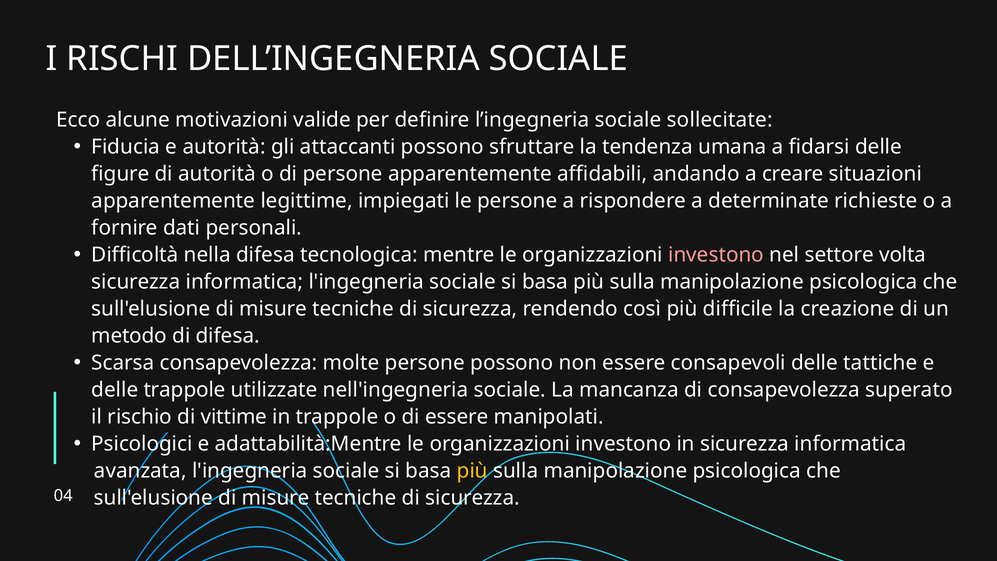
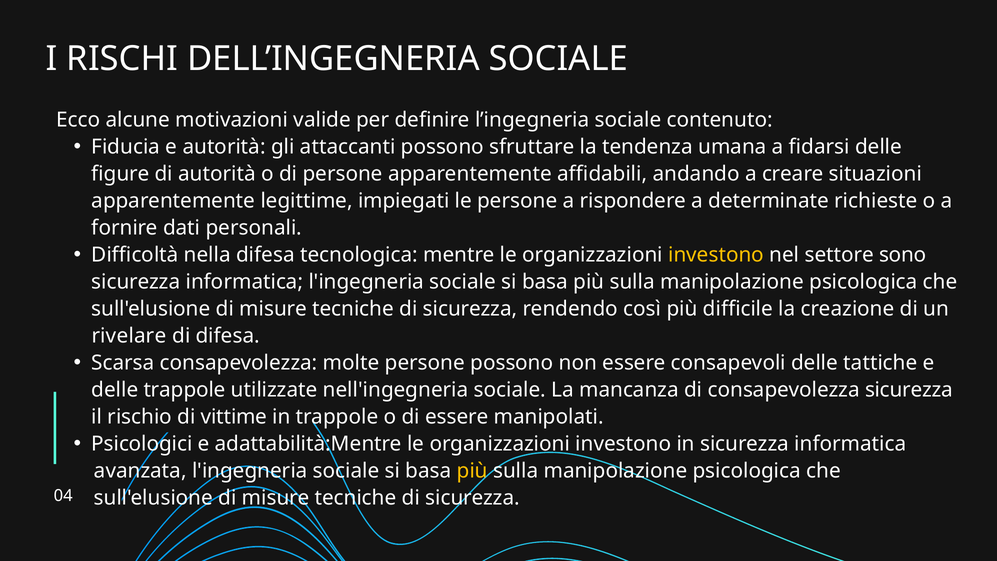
sollecitate: sollecitate -> contenuto (720, 120)
investono colour: pink -> yellow (716, 255)
volta: volta -> sono (903, 255)
metodo: metodo -> rivelare (129, 336)
consapevolezza superato: superato -> sicurezza (909, 390)
